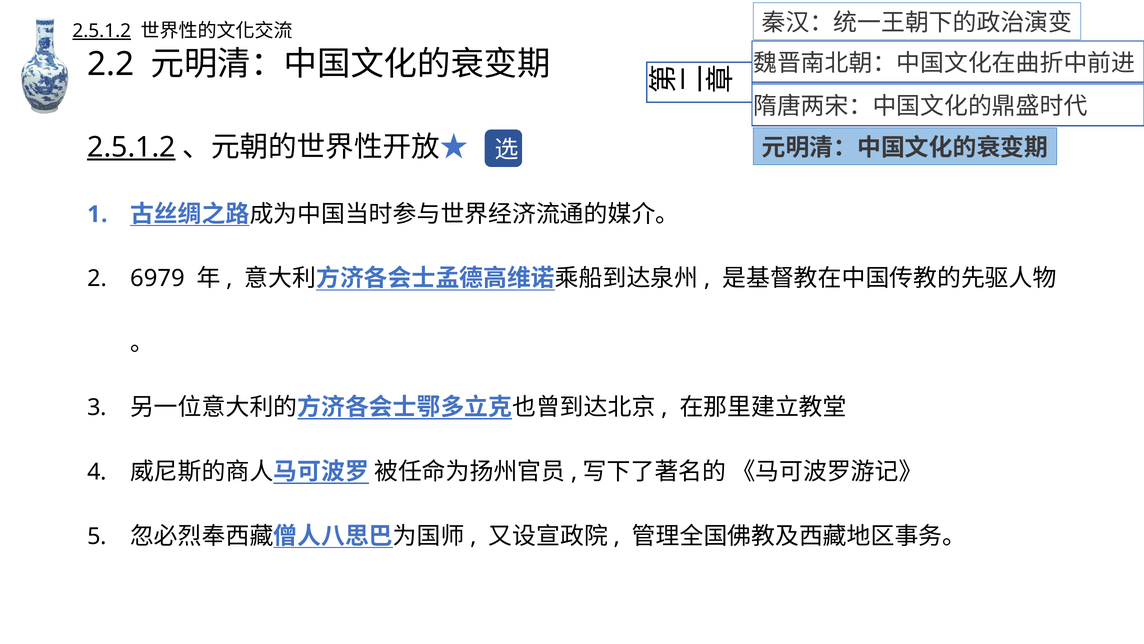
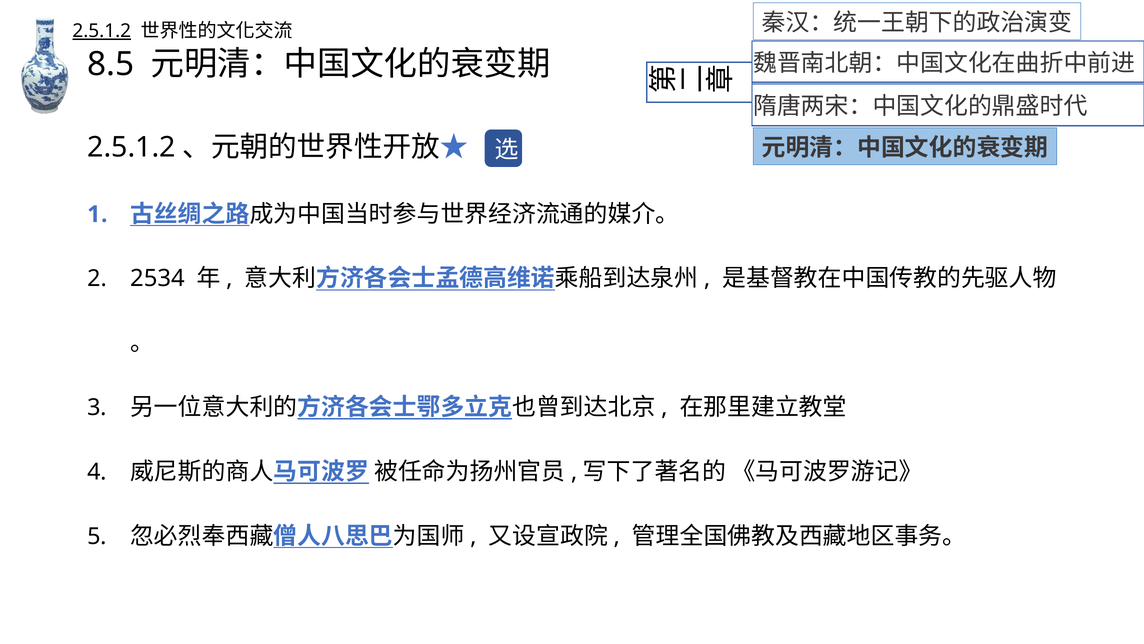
2.2: 2.2 -> 8.5 (111, 64)
2.5.1.2 underline: present -> none (131, 147)
6979: 6979 -> 2534 (157, 278)
